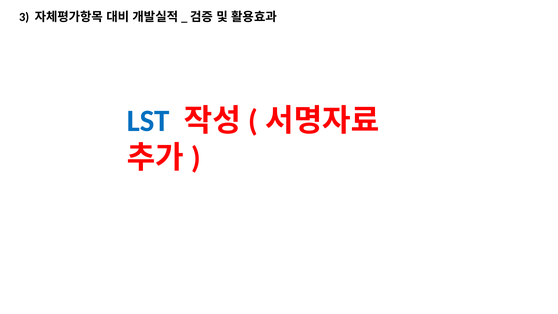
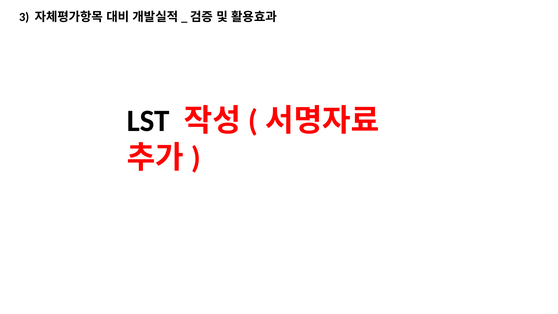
LST colour: blue -> black (148, 121)
